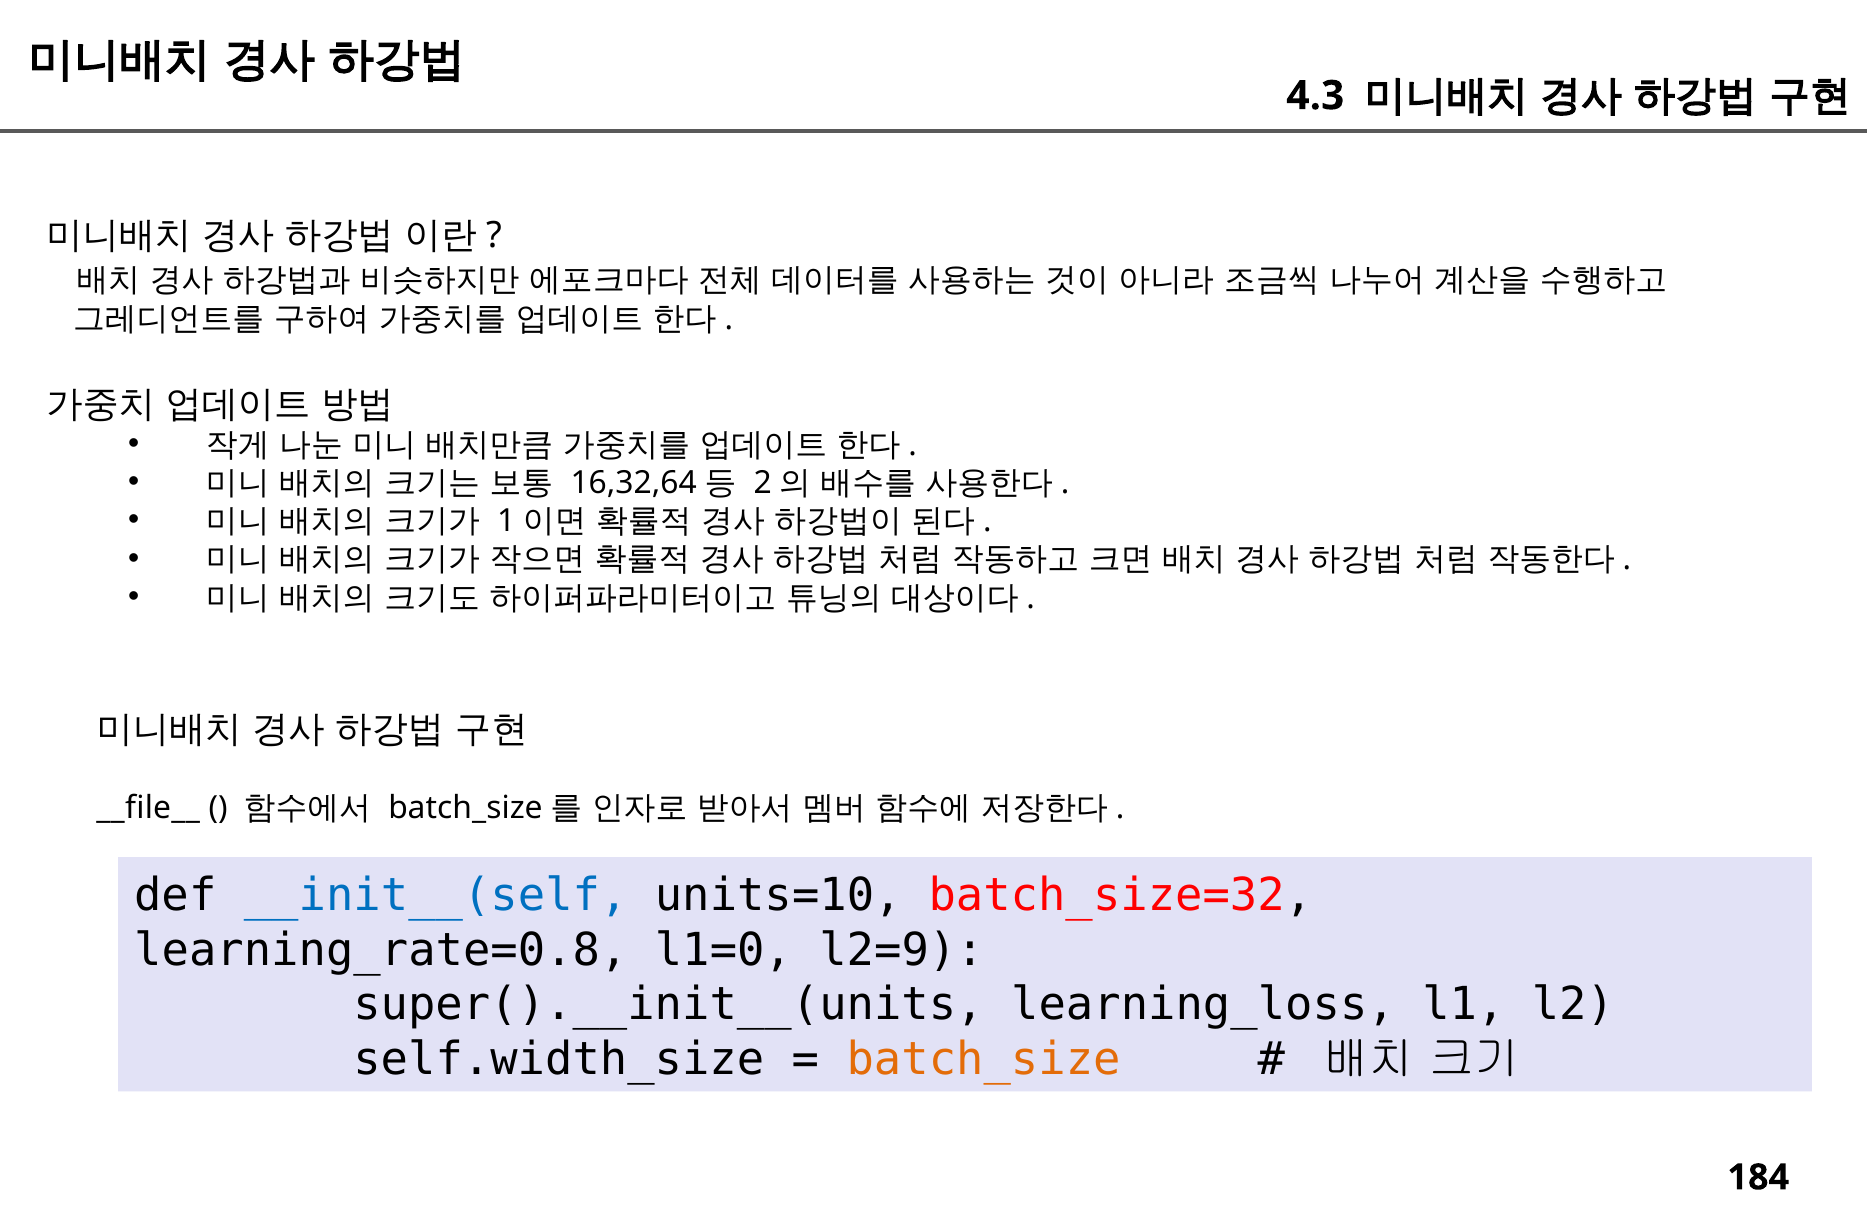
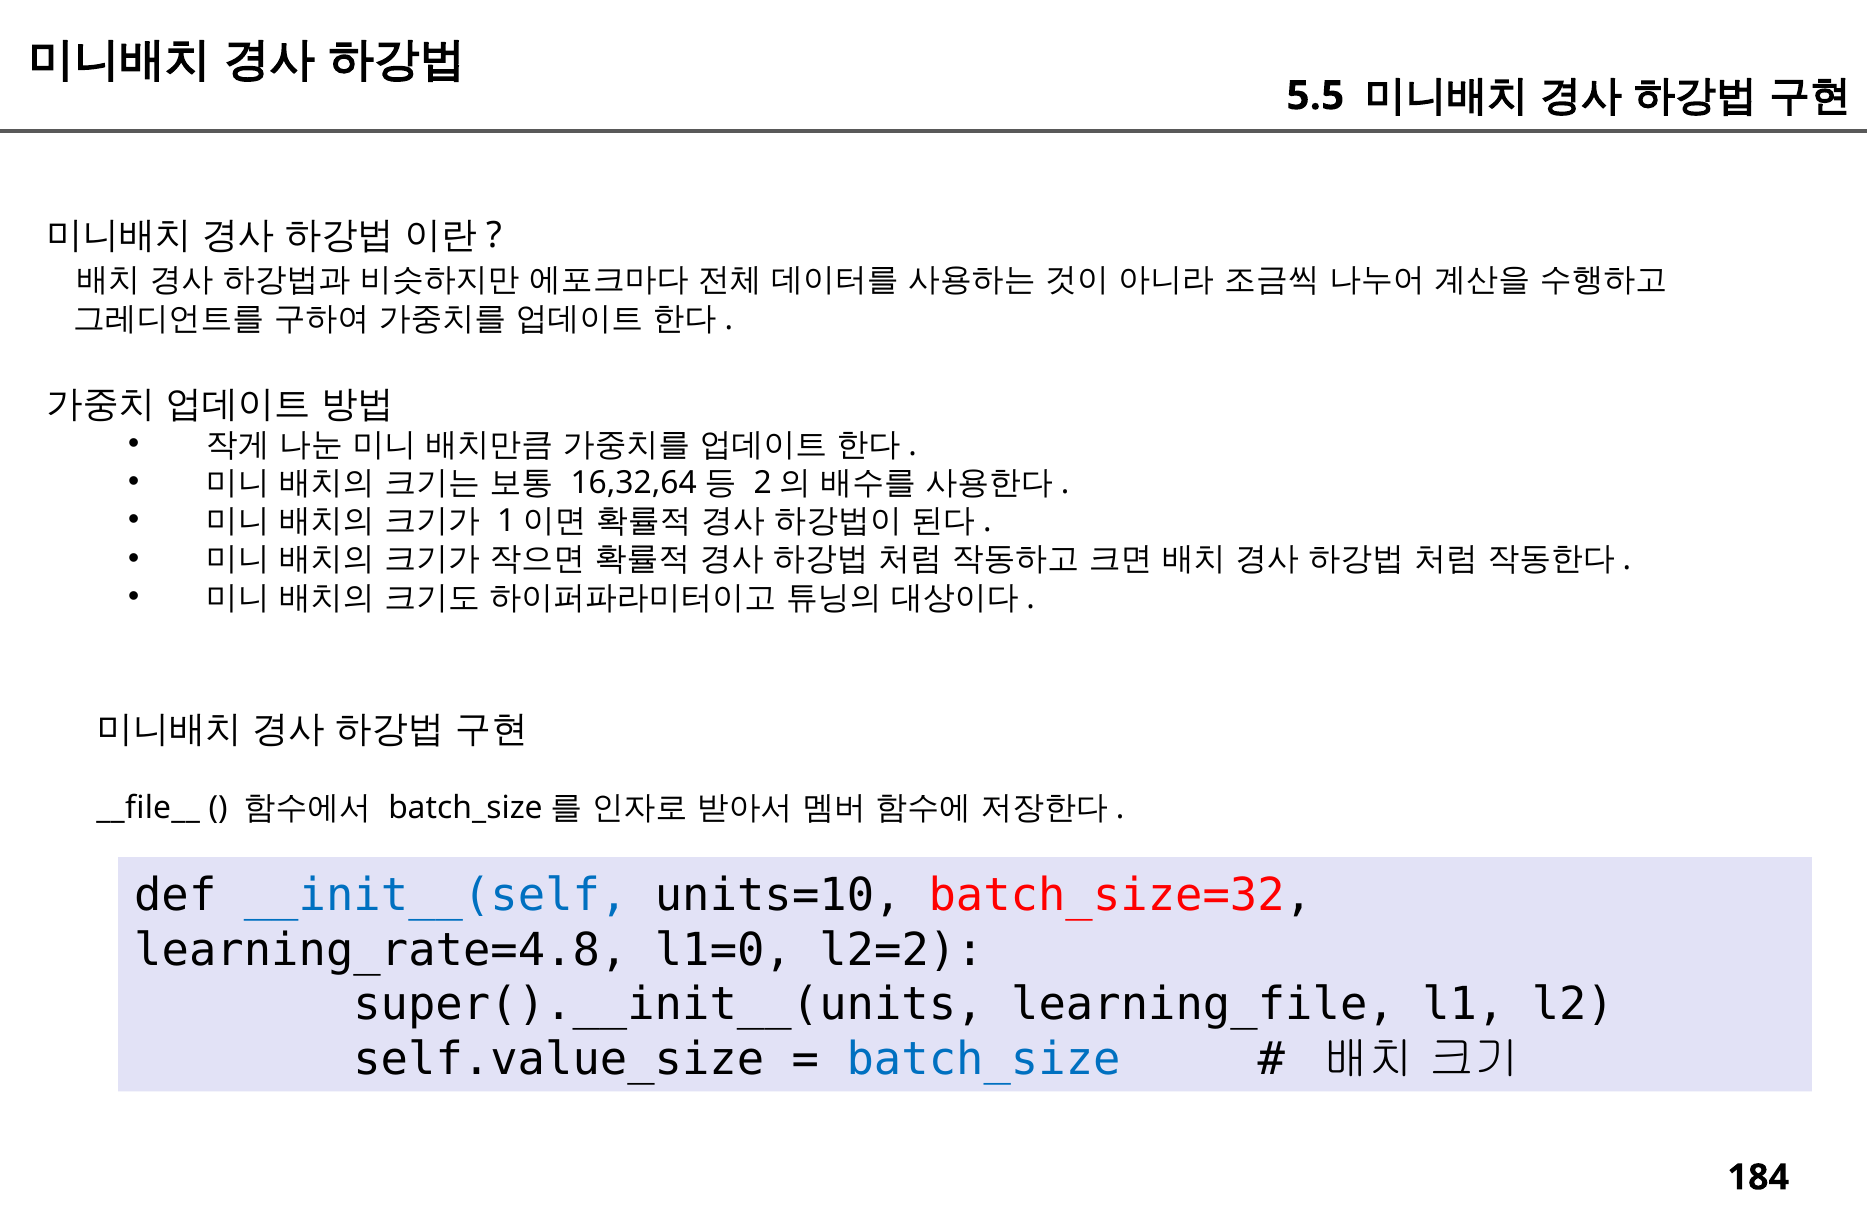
4.3: 4.3 -> 5.5 (1315, 96)
learning_rate=0.8: learning_rate=0.8 -> learning_rate=4.8 (381, 950)
l2=9: l2=9 -> l2=2 (902, 950)
learning_loss: learning_loss -> learning_file (1203, 1004)
self.width_size: self.width_size -> self.value_size (559, 1059)
batch_size colour: orange -> blue (984, 1059)
